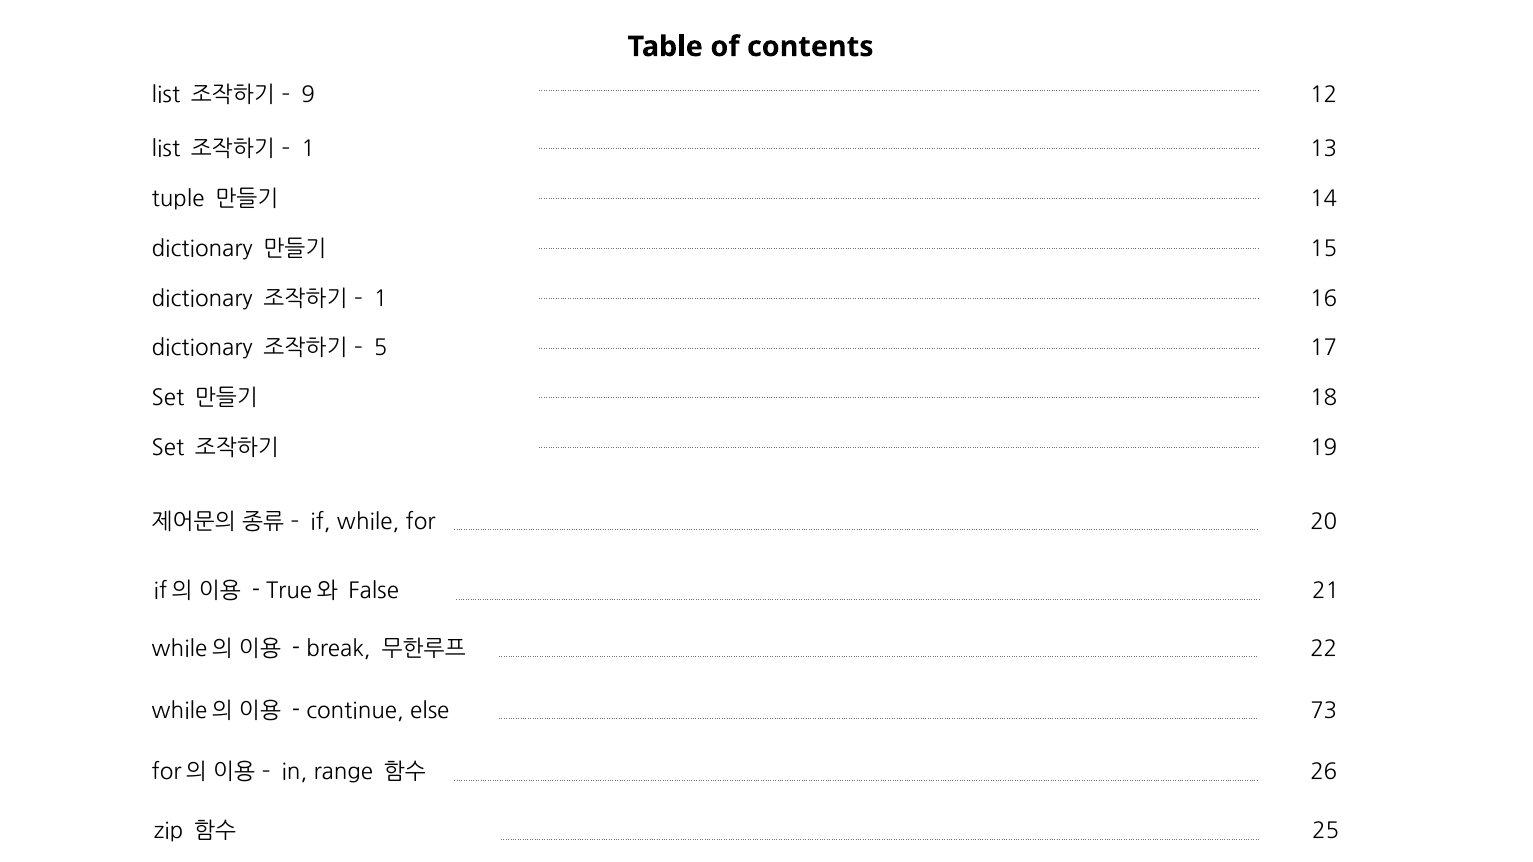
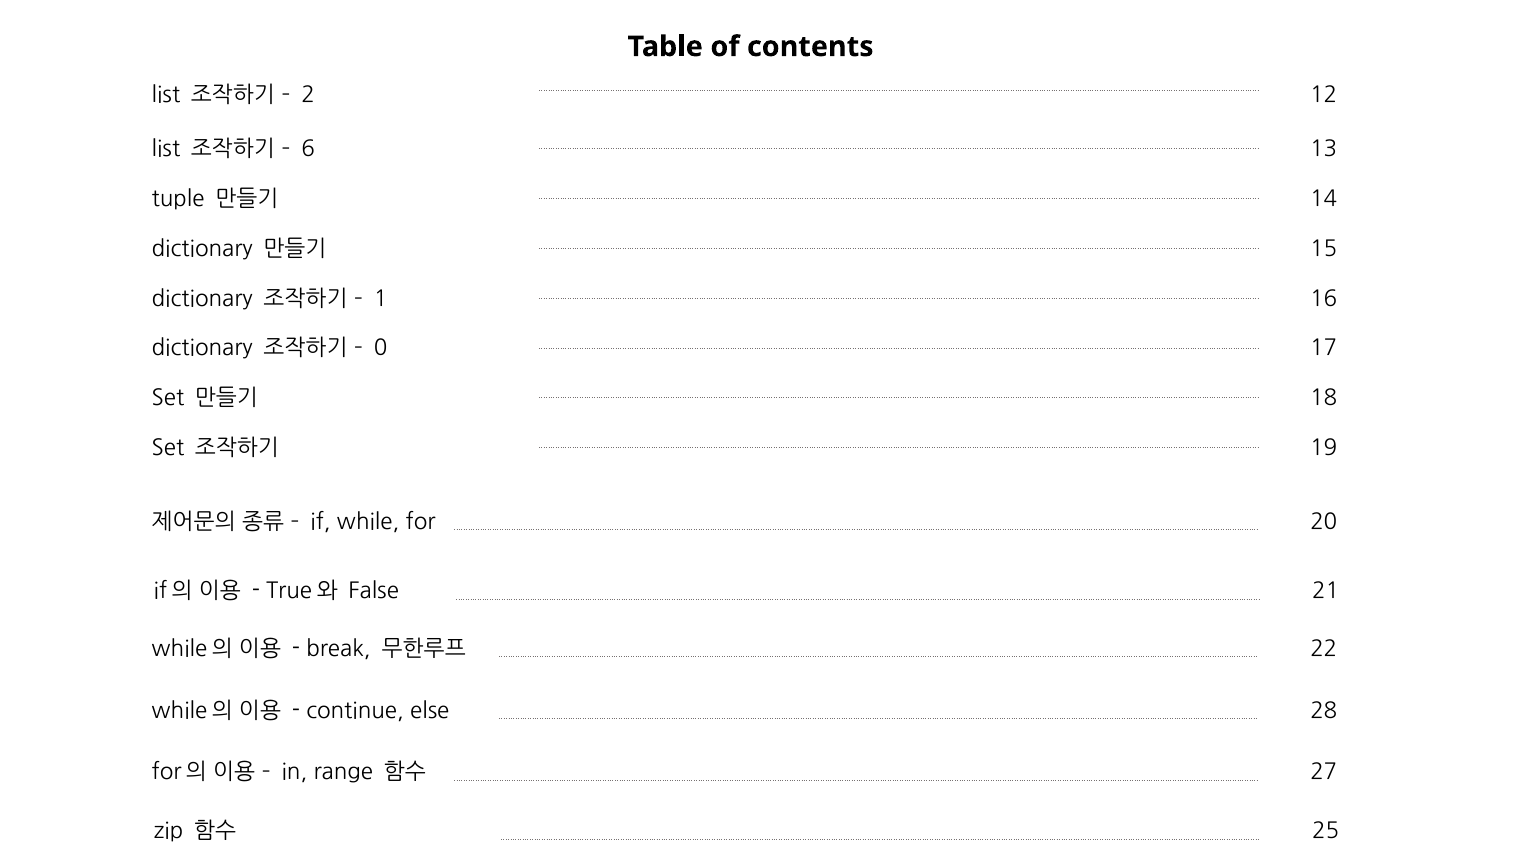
9: 9 -> 2 (308, 95)
1: 1 -> 6 (308, 149)
5: 5 -> 0 (381, 349)
73: 73 -> 28 (1324, 711)
26: 26 -> 27 (1324, 773)
